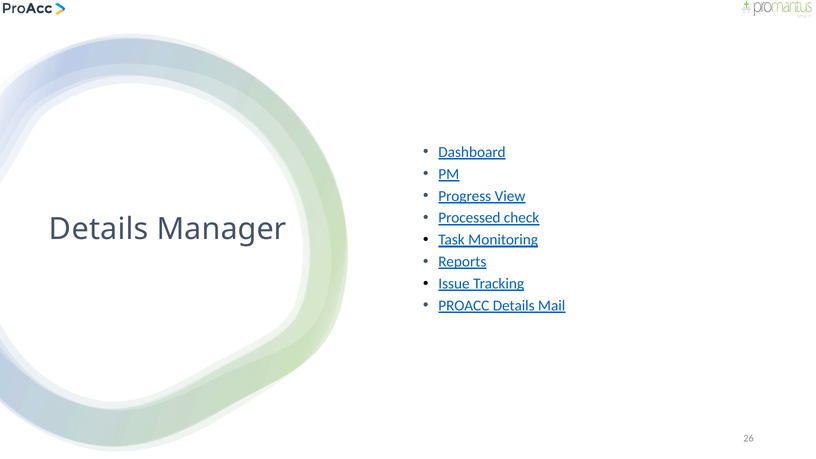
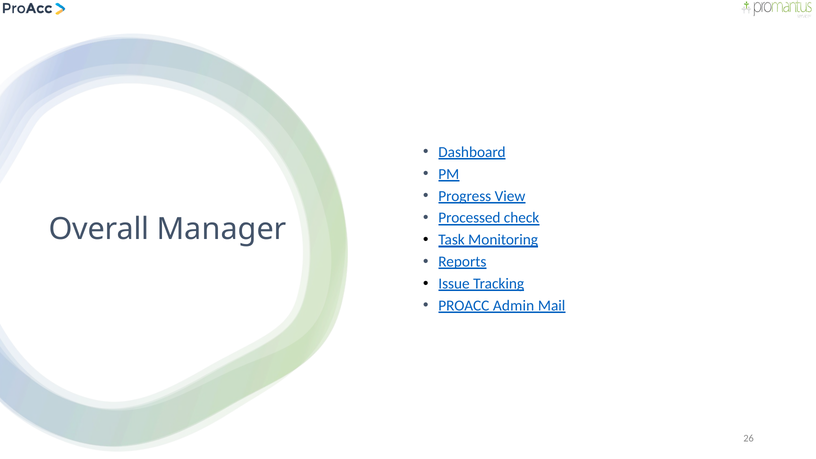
Details: Details -> Overall (99, 229)
PROACC Details: Details -> Admin (514, 306)
